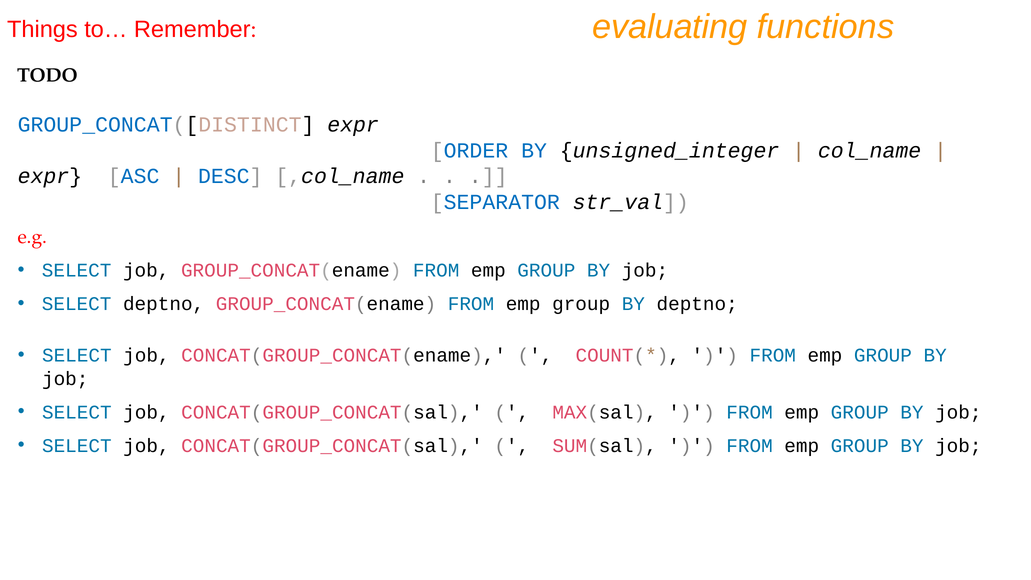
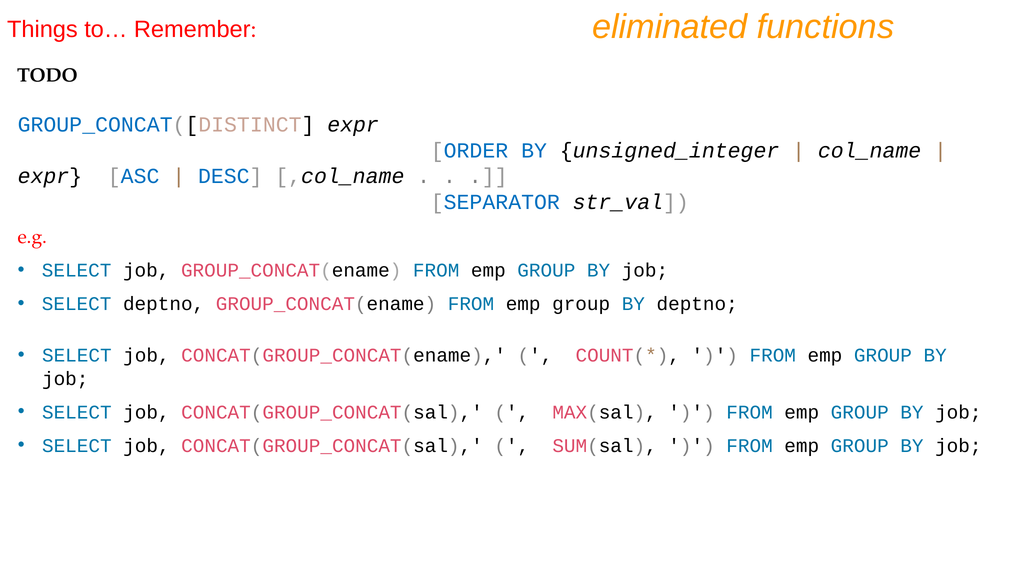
evaluating: evaluating -> eliminated (670, 27)
